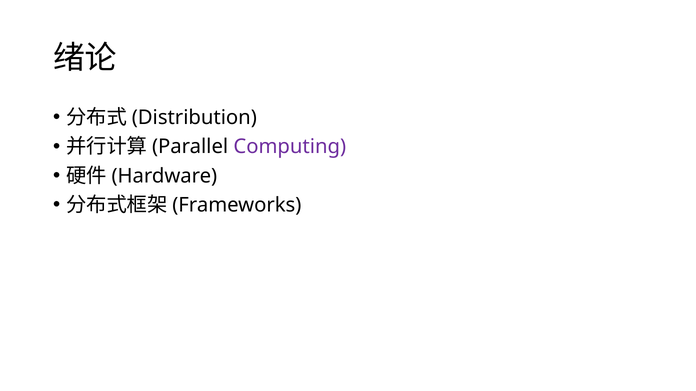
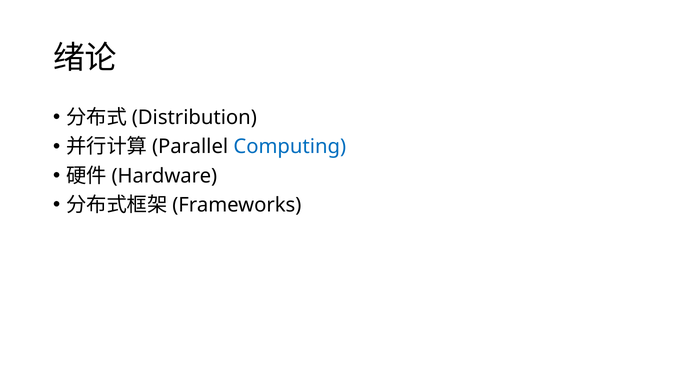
Computing colour: purple -> blue (290, 147)
